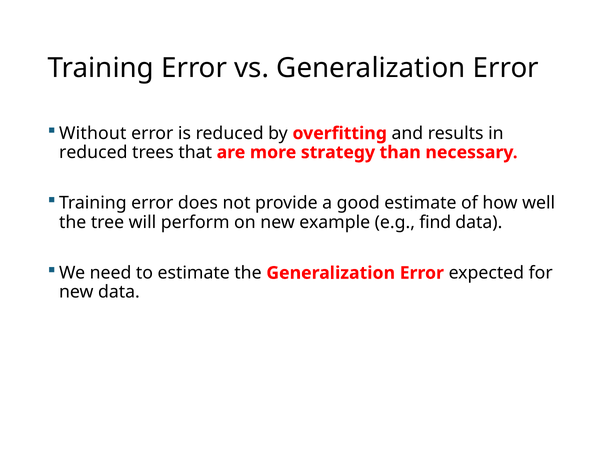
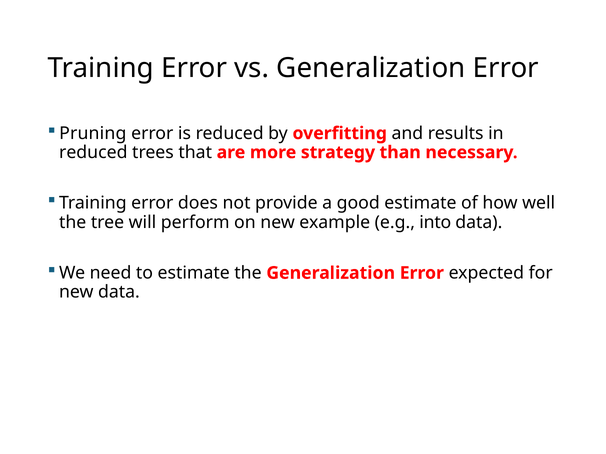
Without: Without -> Pruning (93, 133)
find: find -> into (435, 222)
